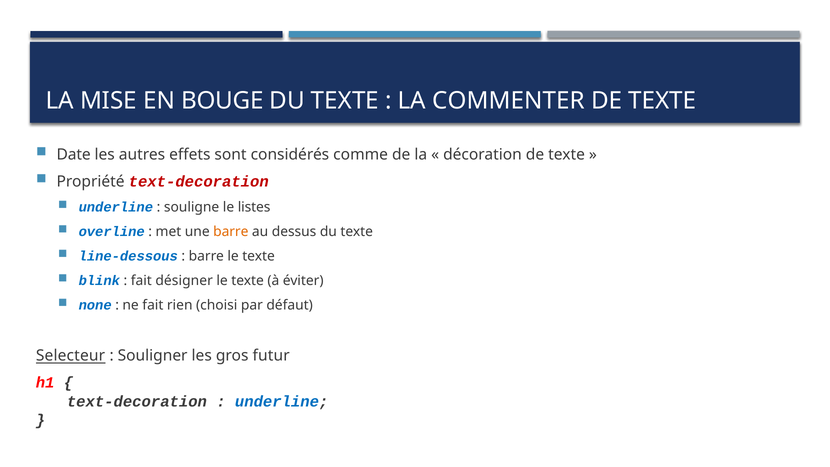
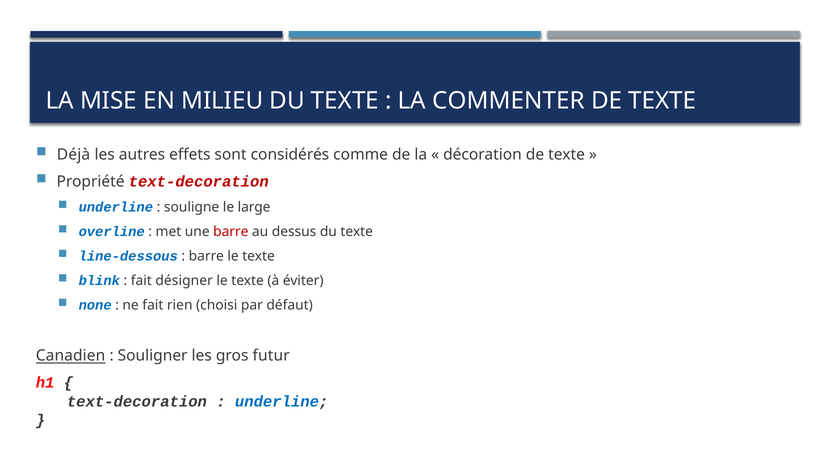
BOUGE: BOUGE -> MILIEU (222, 101)
Date: Date -> Déjà (73, 155)
listes: listes -> large (254, 207)
barre colour: orange -> red (231, 232)
Selecteur: Selecteur -> Canadien (71, 356)
